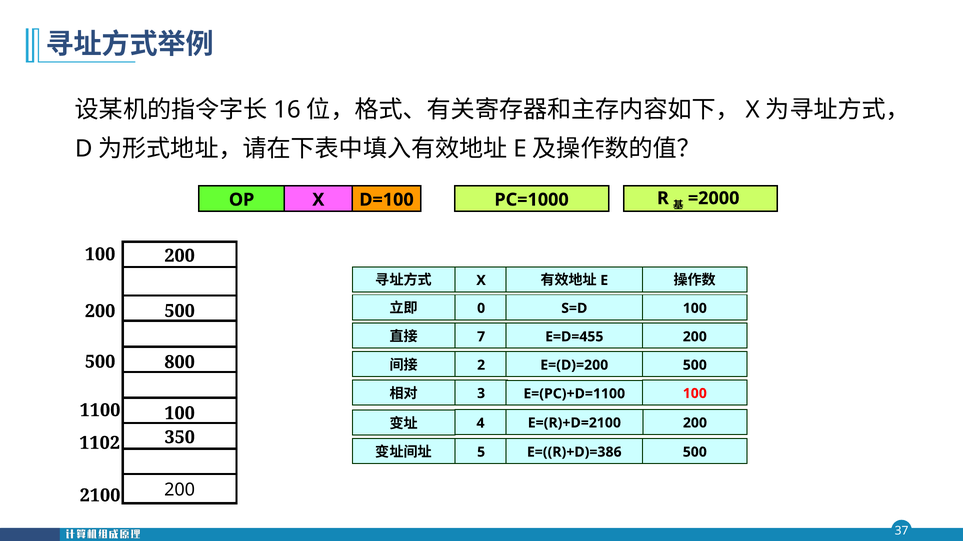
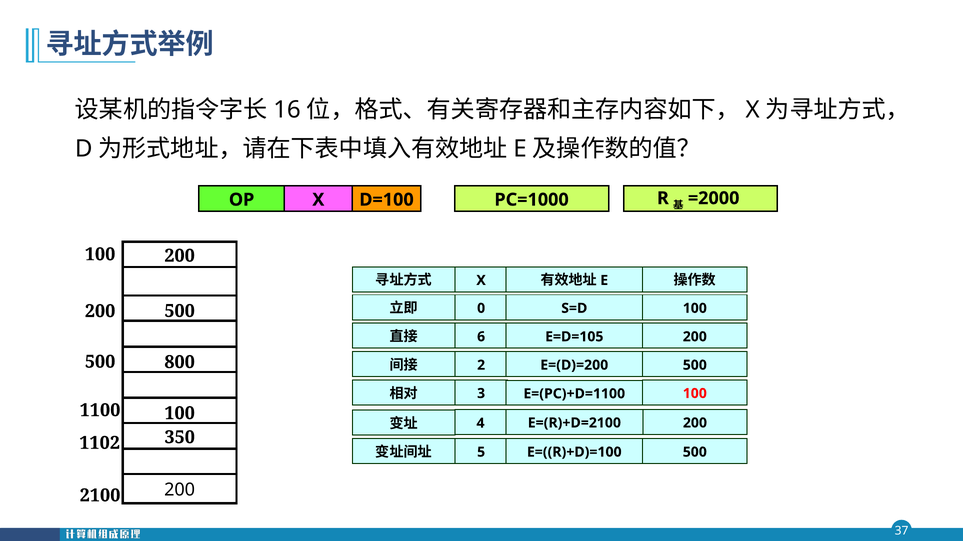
7: 7 -> 6 (481, 337)
E=D=455: E=D=455 -> E=D=105 (574, 337)
E=((R)+D)=386: E=((R)+D)=386 -> E=((R)+D)=100 (574, 453)
